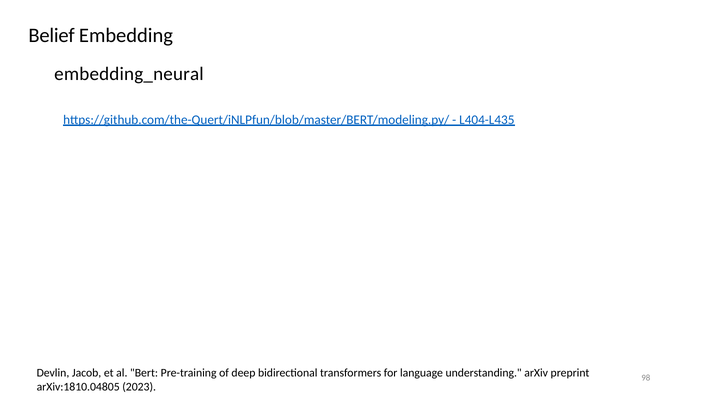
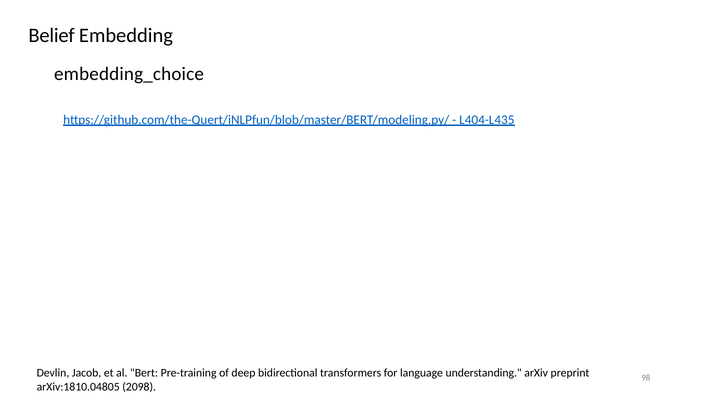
embedding_neural: embedding_neural -> embedding_choice (129, 74)
2023: 2023 -> 2098 (139, 387)
